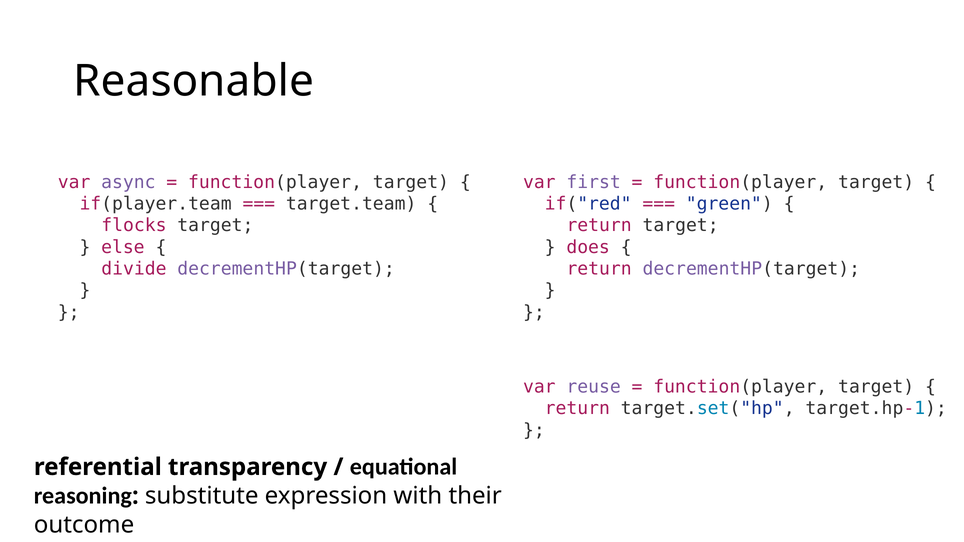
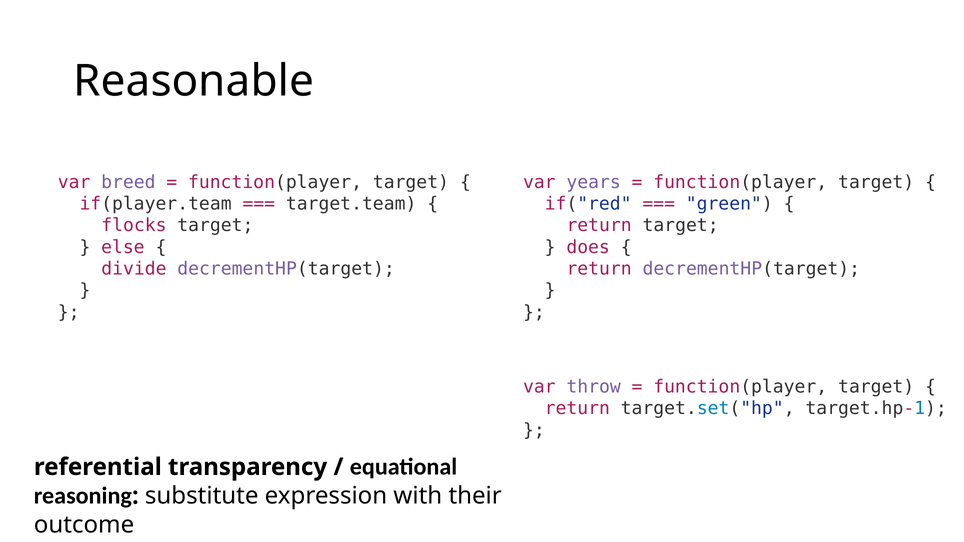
async: async -> breed (128, 182)
first: first -> years (594, 182)
reuse: reuse -> throw (594, 387)
